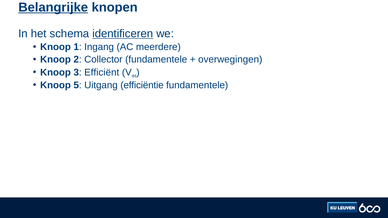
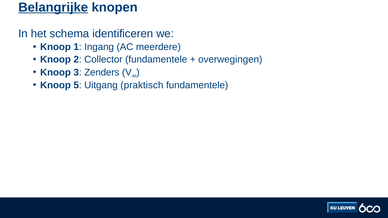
identificeren underline: present -> none (123, 34)
Efficiënt: Efficiënt -> Zenders (102, 73)
efficiëntie: efficiëntie -> praktisch (142, 85)
